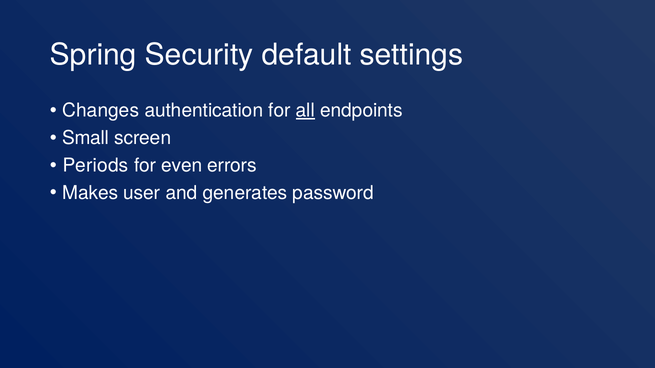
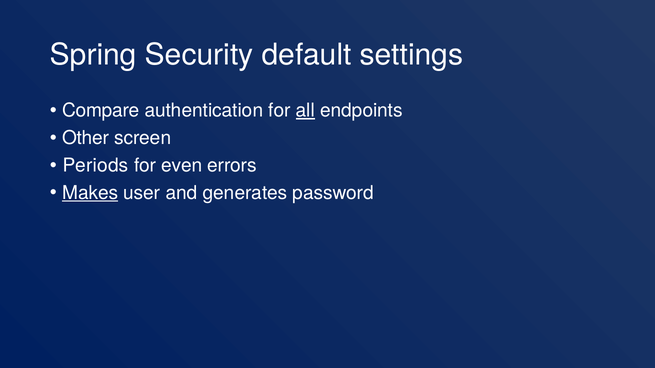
Changes: Changes -> Compare (101, 111)
Small: Small -> Other (86, 138)
Makes underline: none -> present (90, 193)
